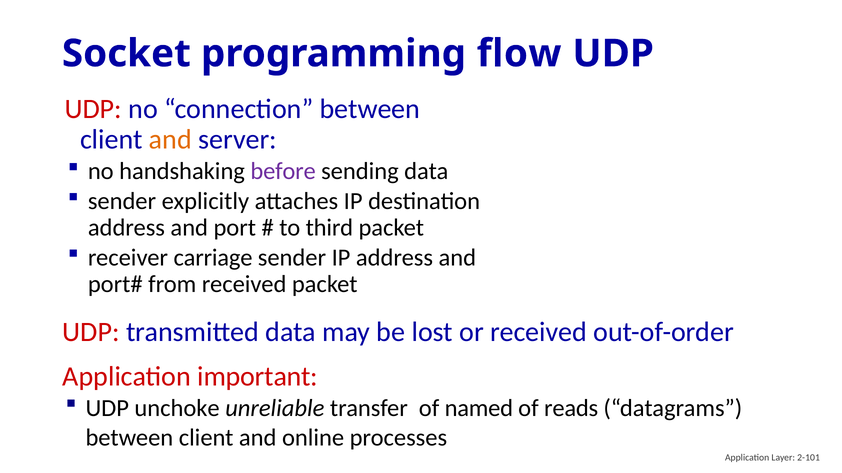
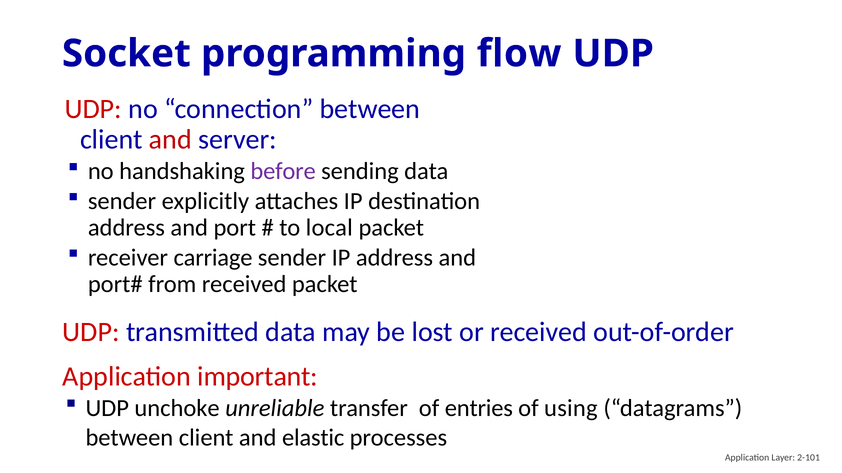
and colour: orange -> red (170, 140)
third: third -> local (329, 228)
named: named -> entries (479, 409)
reads: reads -> using (571, 409)
online: online -> elastic (313, 438)
